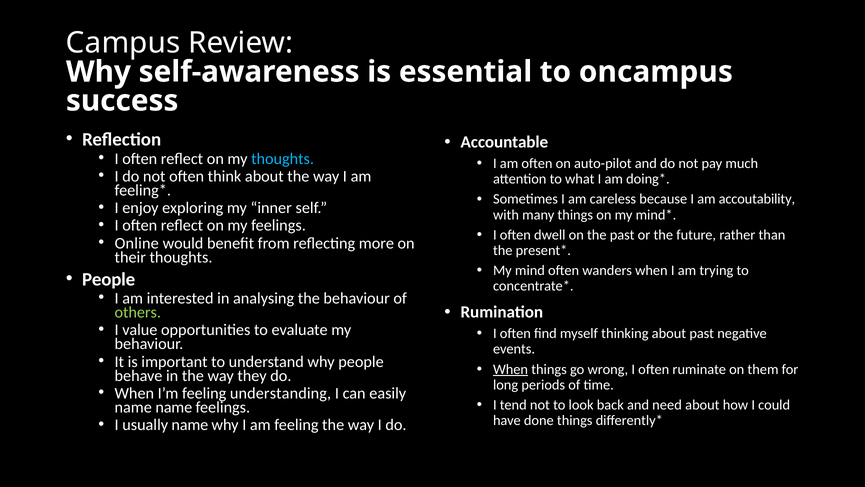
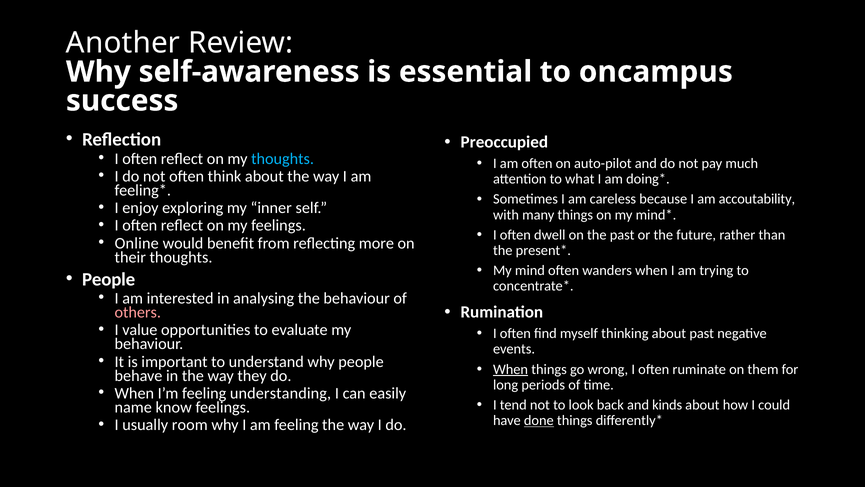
Campus: Campus -> Another (123, 43)
Accountable: Accountable -> Preoccupied (504, 142)
others colour: light green -> pink (138, 312)
need: need -> kinds (667, 405)
name name: name -> know (174, 407)
done underline: none -> present (539, 420)
usually name: name -> room (190, 425)
